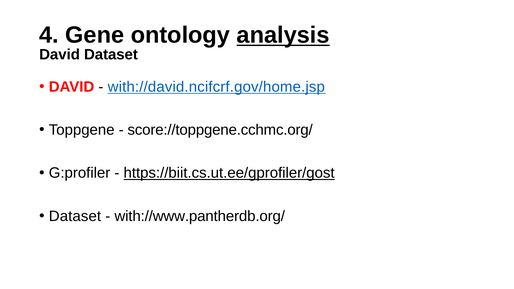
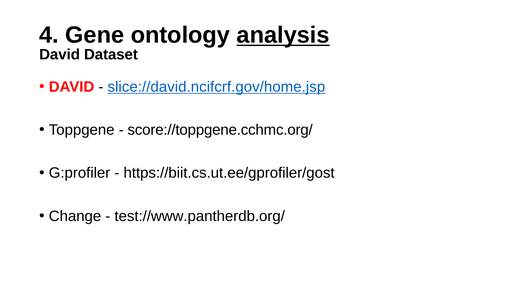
with://david.ncifcrf.gov/home.jsp: with://david.ncifcrf.gov/home.jsp -> slice://david.ncifcrf.gov/home.jsp (216, 87)
https://biit.cs.ut.ee/gprofiler/gost underline: present -> none (229, 173)
Dataset: Dataset -> Change (75, 216)
with://www.pantherdb.org/: with://www.pantherdb.org/ -> test://www.pantherdb.org/ (200, 216)
